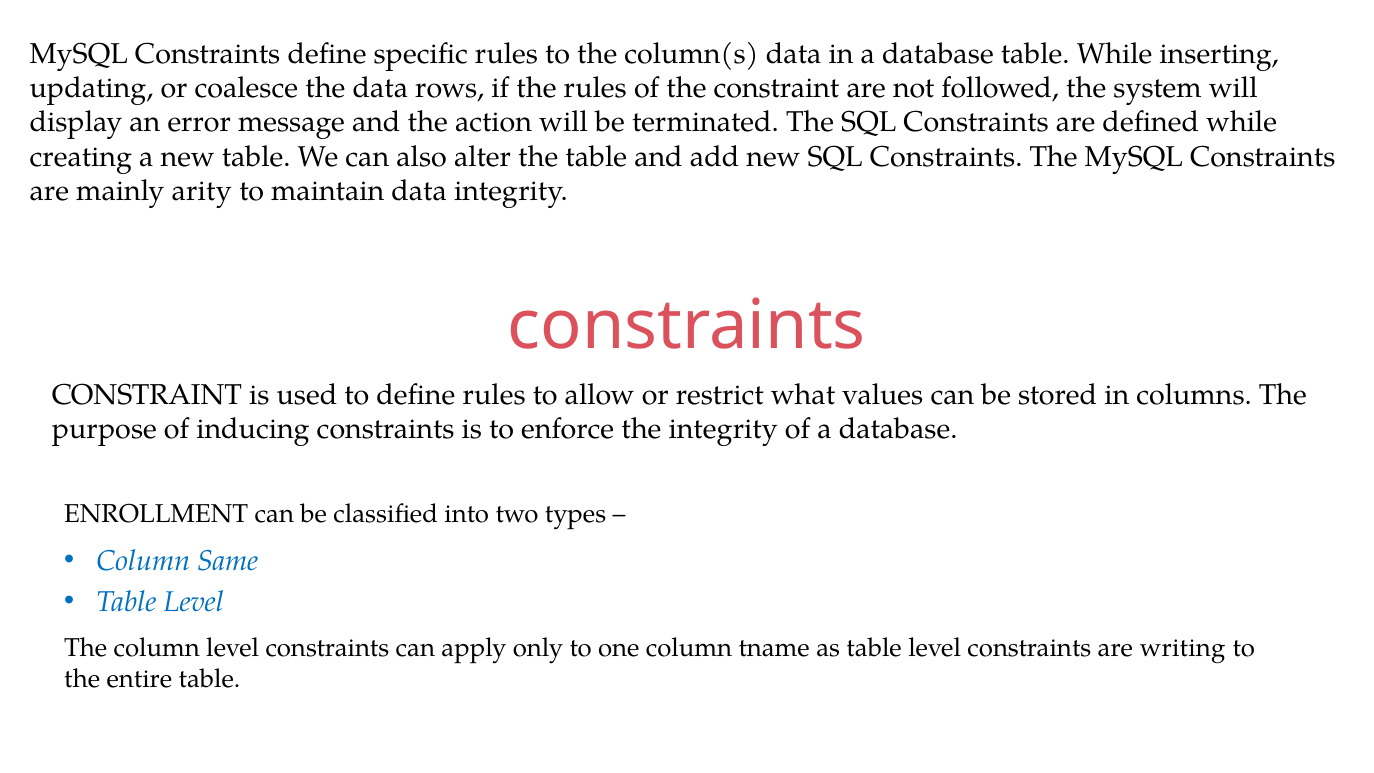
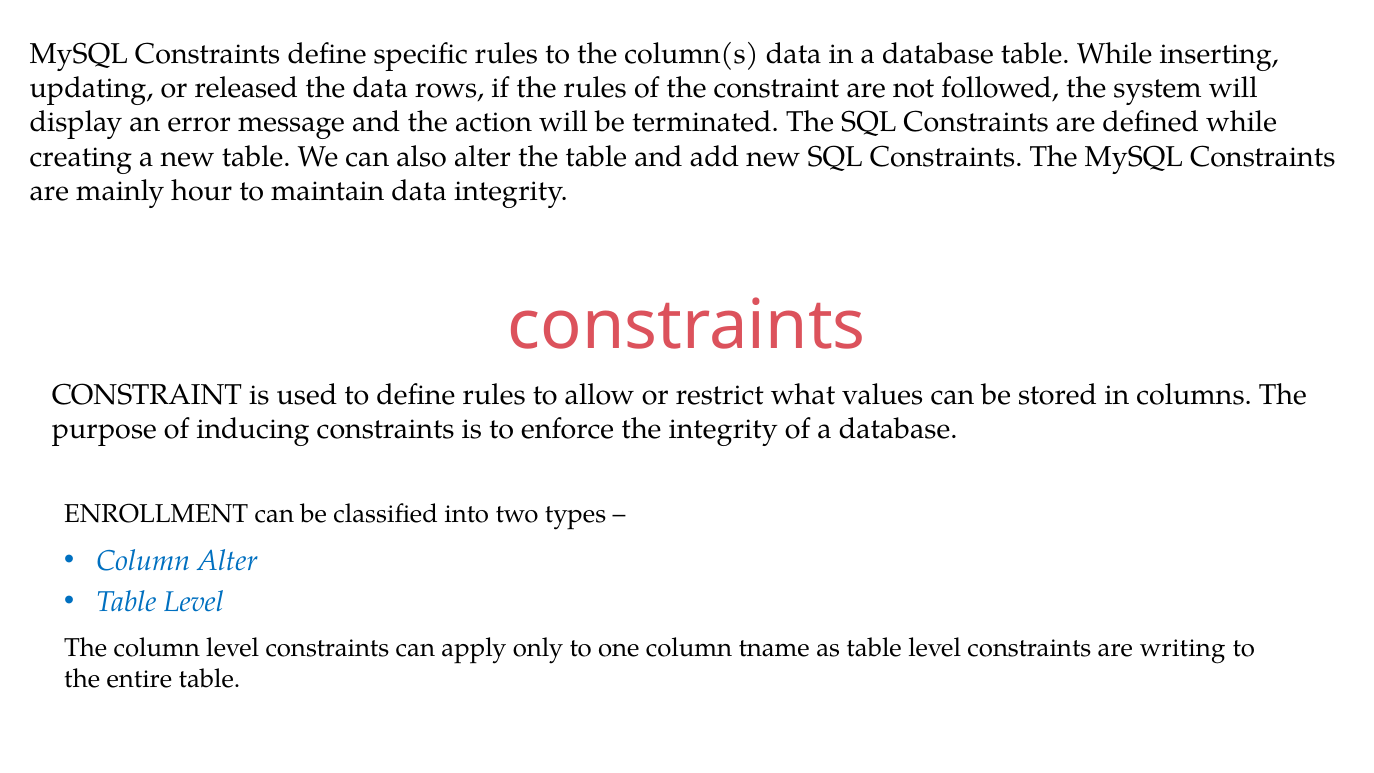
coalesce: coalesce -> released (246, 88)
arity: arity -> hour (202, 191)
Column Same: Same -> Alter (228, 561)
